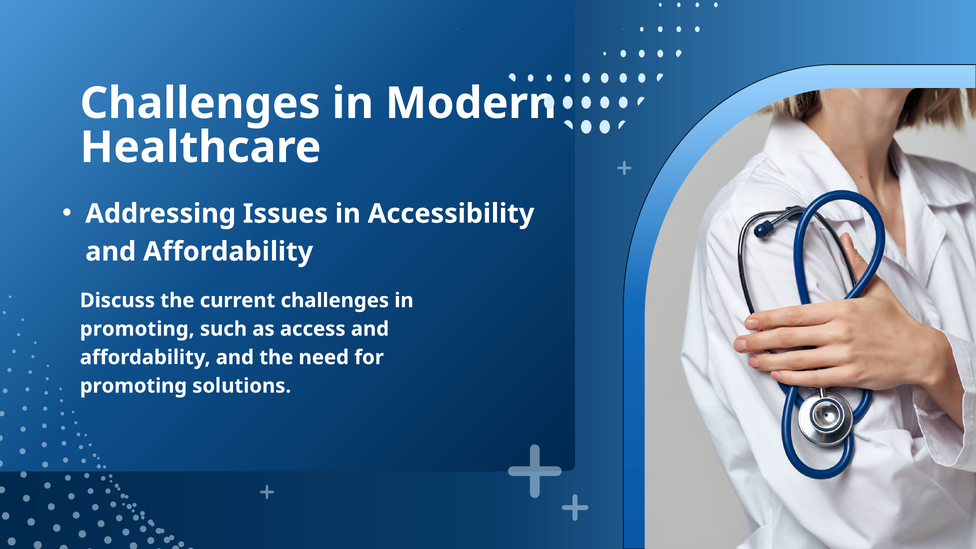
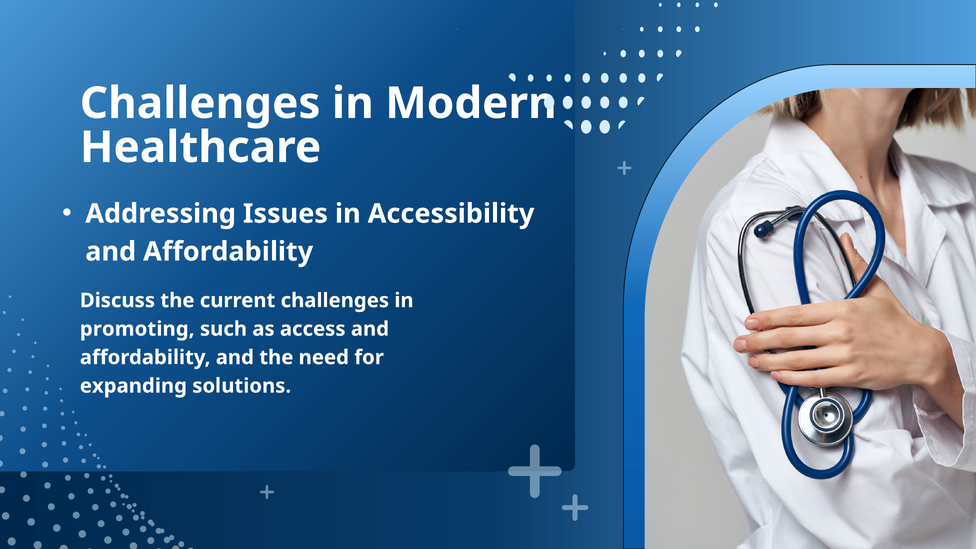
promoting: promoting -> expanding (133, 386)
